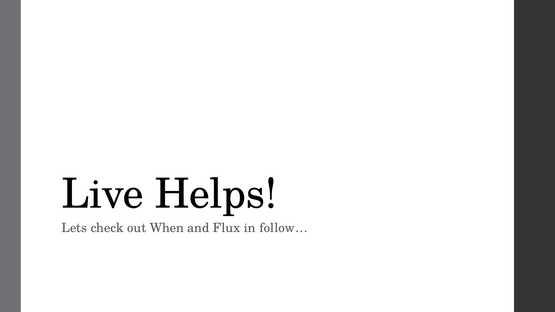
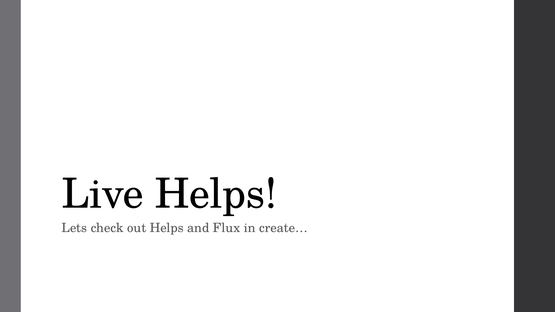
out When: When -> Helps (167, 228)
follow…: follow… -> create… (284, 228)
